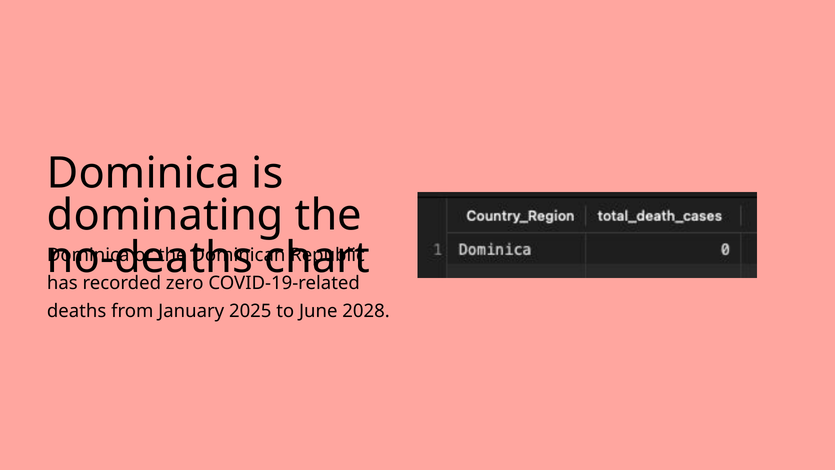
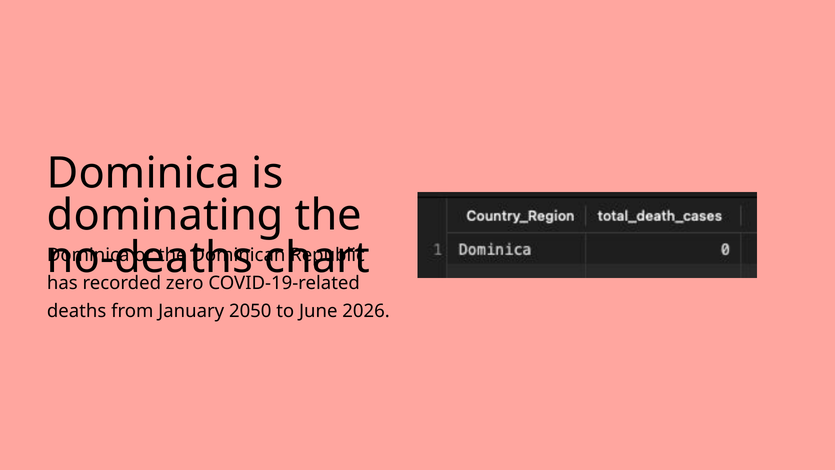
2025: 2025 -> 2050 (250, 311)
2028: 2028 -> 2026 (366, 311)
